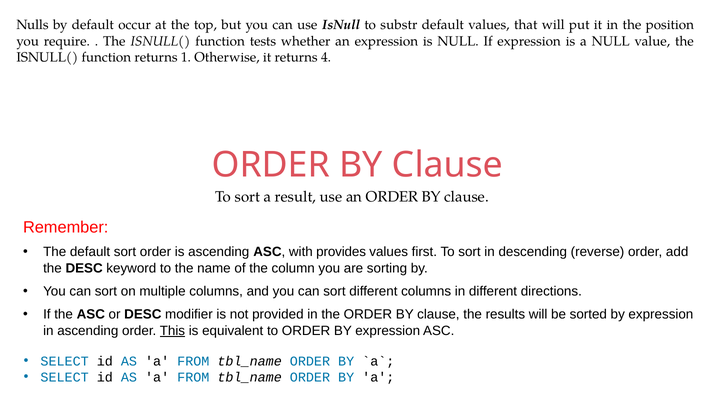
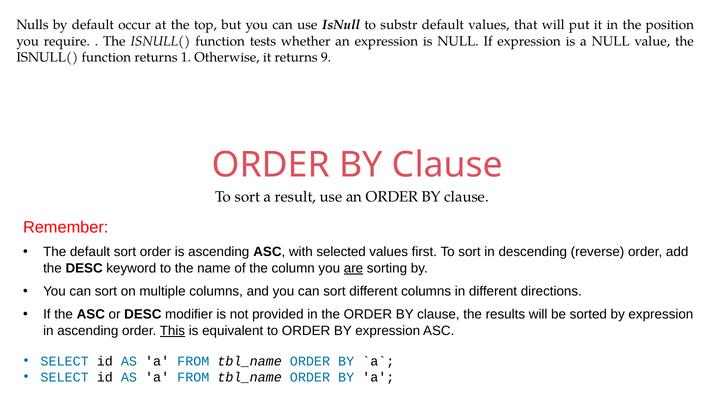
4: 4 -> 9 (326, 57)
provides: provides -> selected (341, 252)
are underline: none -> present (354, 268)
